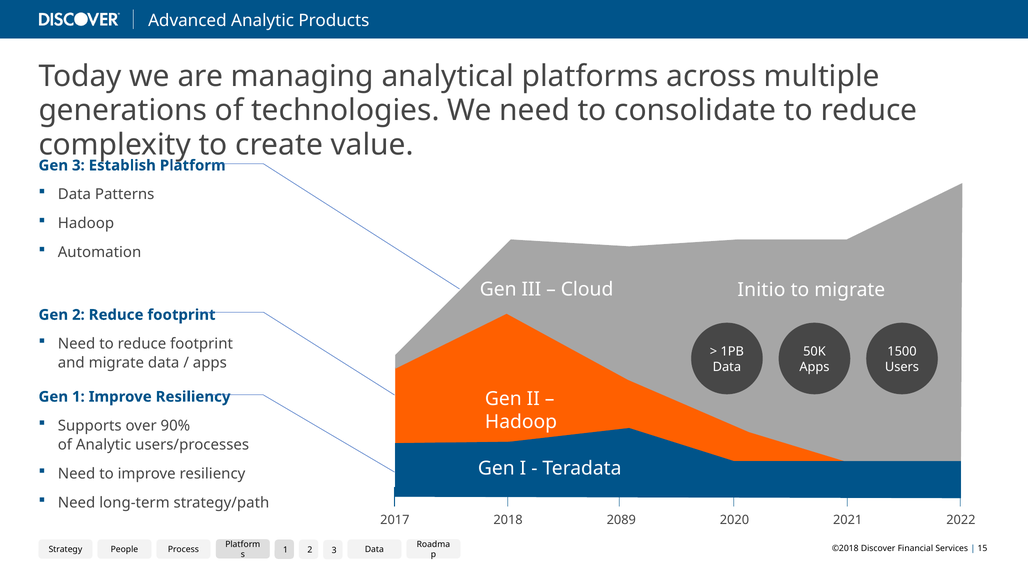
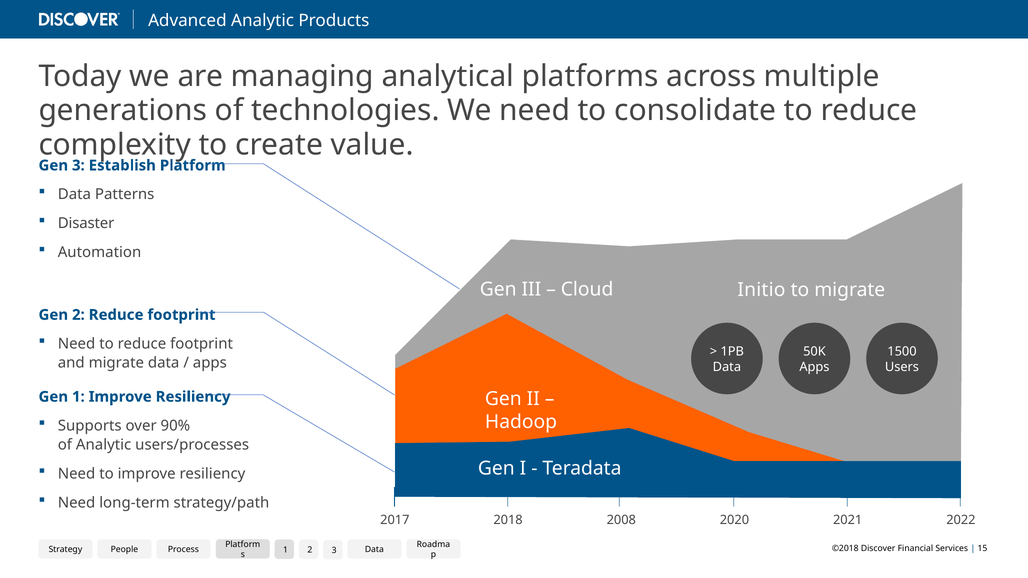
Hadoop: Hadoop -> Disaster (86, 223)
2089: 2089 -> 2008 (621, 520)
